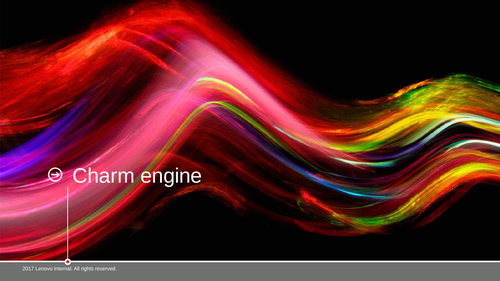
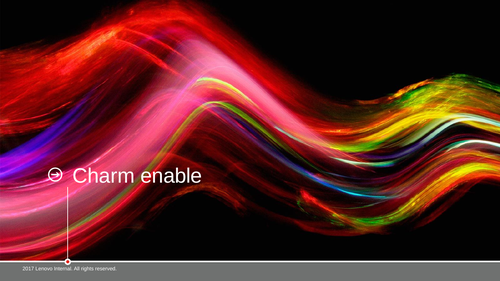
engine: engine -> enable (171, 176)
